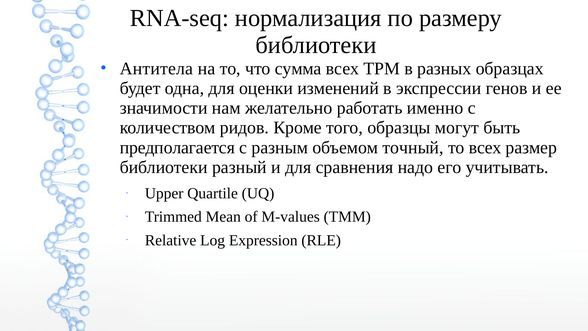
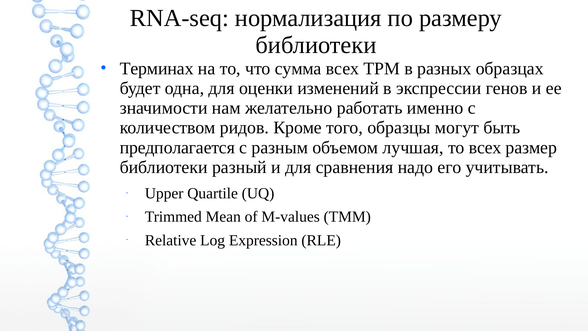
Антитела: Антитела -> Терминах (157, 69)
точный: точный -> лучшая (413, 147)
